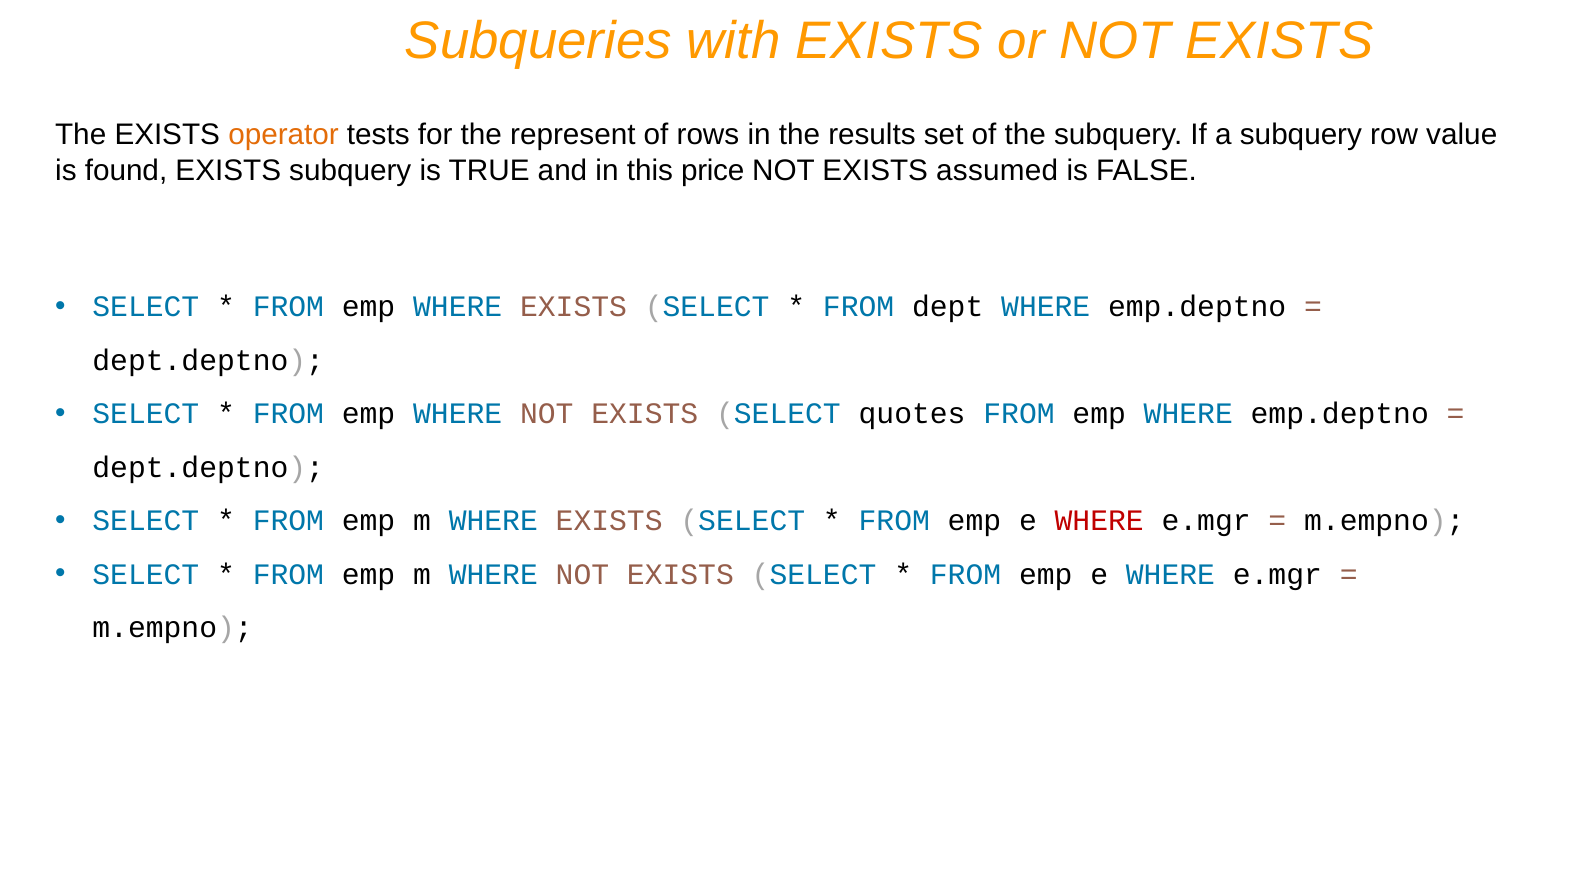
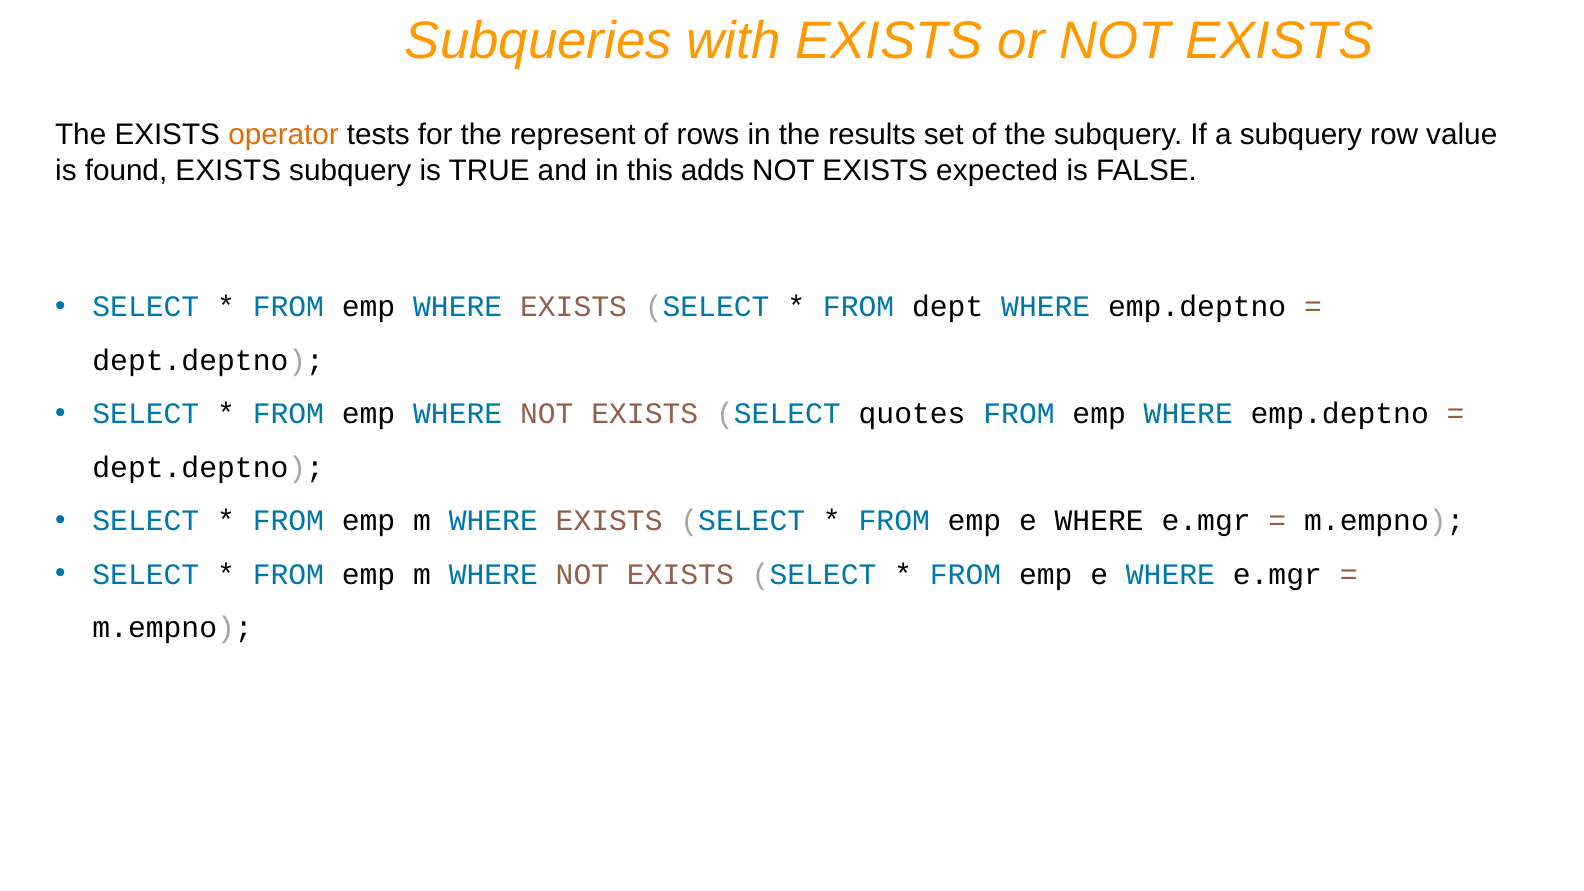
price: price -> adds (713, 170)
assumed: assumed -> expected (997, 170)
WHERE colour: red -> black (1099, 521)
